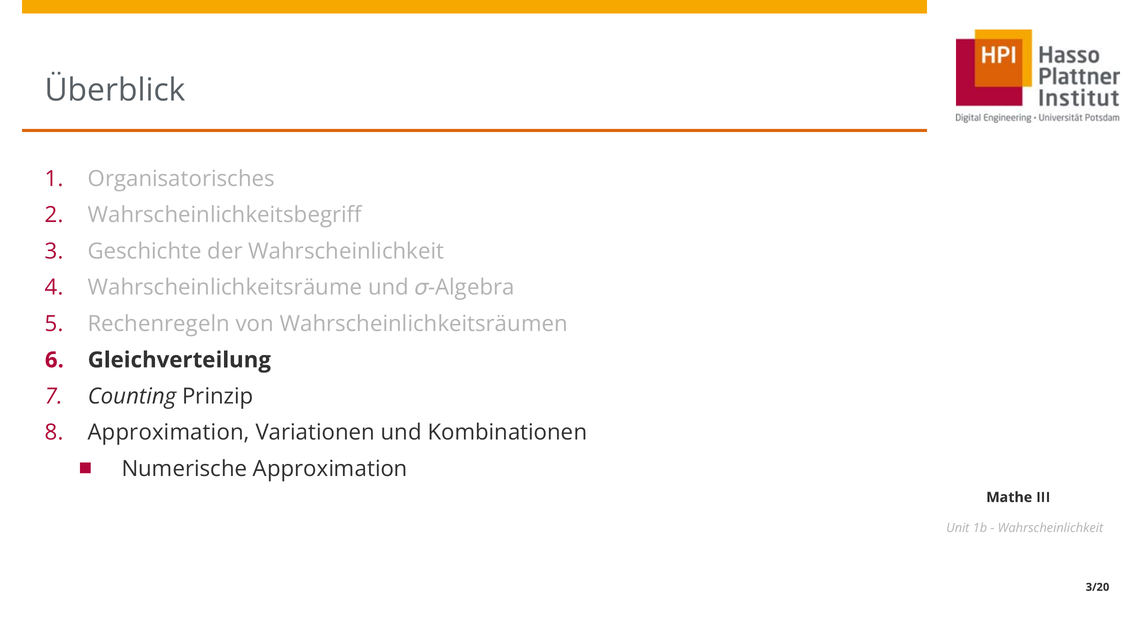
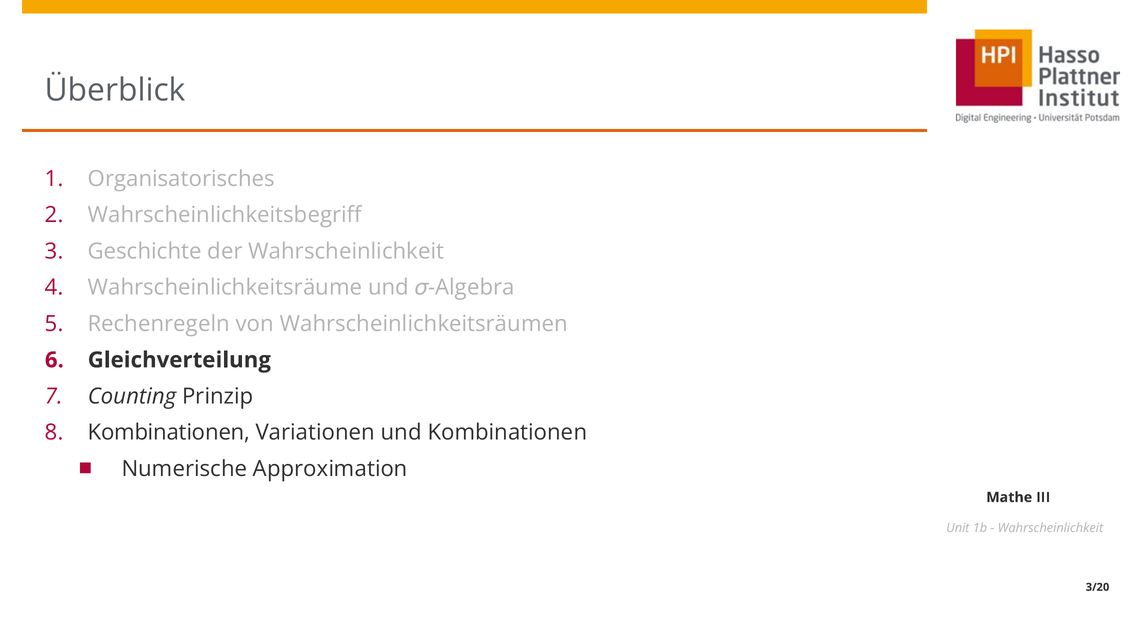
Approximation: Approximation -> Kombinationen (169, 432)
